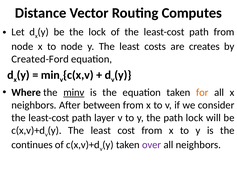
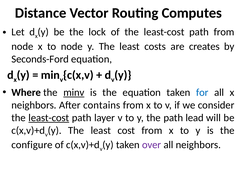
Created-Ford: Created-Ford -> Seconds-Ford (40, 59)
for colour: orange -> blue (202, 92)
between: between -> contains (102, 105)
least-cost underline: none -> present (49, 118)
path lock: lock -> lead (195, 118)
continues: continues -> configure (32, 145)
